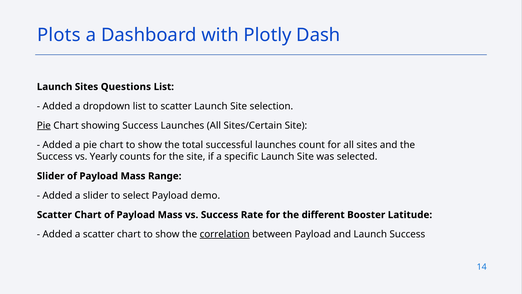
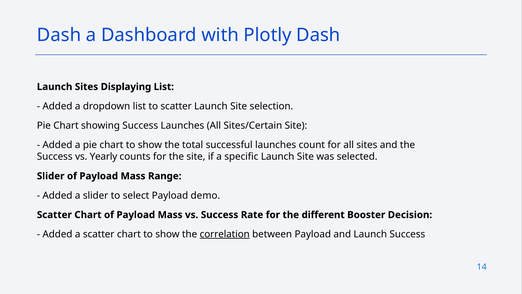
Plots: Plots -> Dash (59, 35)
Questions: Questions -> Displaying (126, 87)
Pie underline: present -> none (44, 125)
Latitude: Latitude -> Decision (410, 215)
